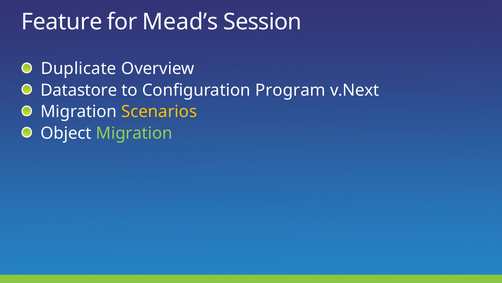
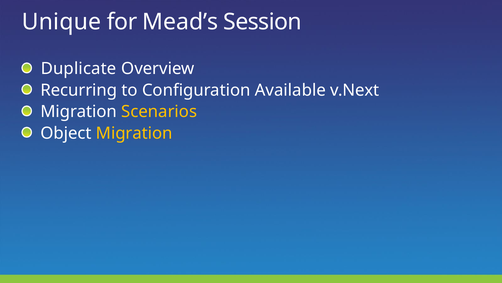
Feature: Feature -> Unique (62, 22)
Datastore: Datastore -> Recurring (79, 90)
Program: Program -> Available (290, 90)
Migration colour: light green -> yellow (134, 133)
